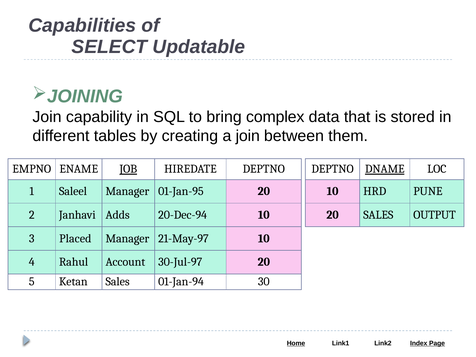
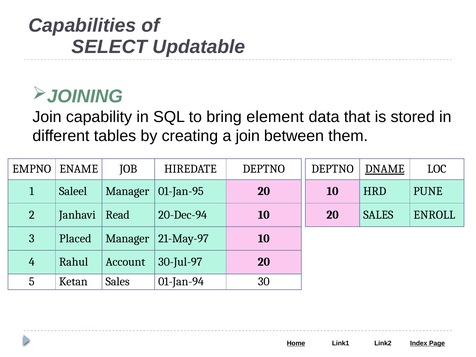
complex: complex -> element (275, 117)
JOB underline: present -> none (128, 169)
Adds: Adds -> Read (118, 215)
OUTPUT: OUTPUT -> ENROLL (434, 215)
